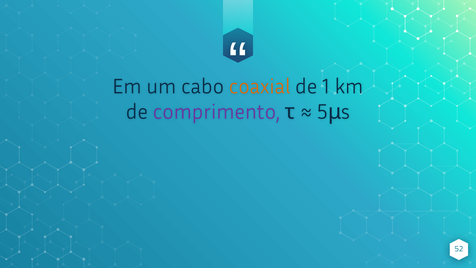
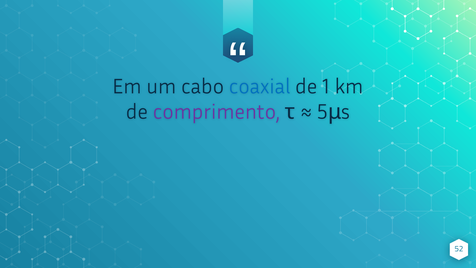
coaxial colour: orange -> blue (260, 86)
